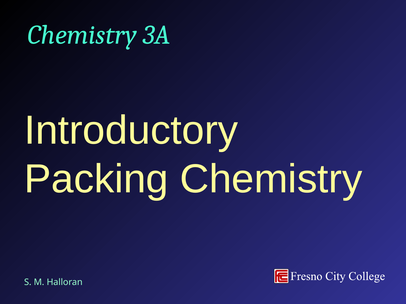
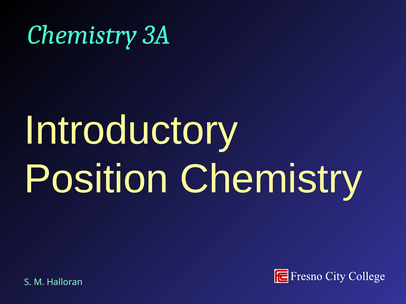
Packing: Packing -> Position (96, 179)
